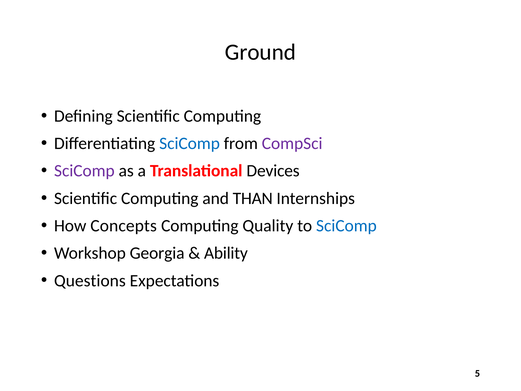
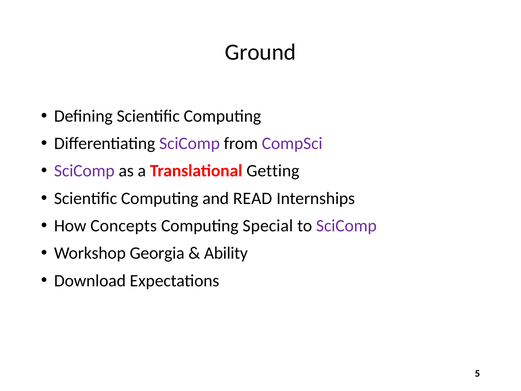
SciComp colour: blue -> purple (190, 143)
Devices: Devices -> Getting (273, 171)
THAN: THAN -> READ (253, 198)
Quality: Quality -> Special (268, 226)
SciComp colour: blue -> purple (346, 226)
Questions: Questions -> Download (90, 280)
